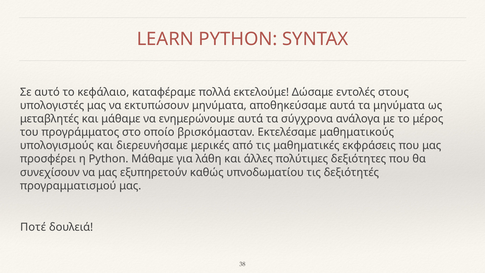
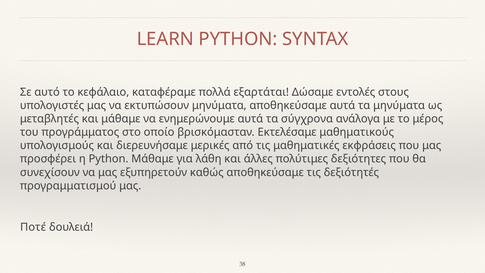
εκτελούμε: εκτελούμε -> εξαρτάται (261, 92)
καθώς υπνοδωματίου: υπνοδωματίου -> αποθηκεύσαμε (265, 172)
